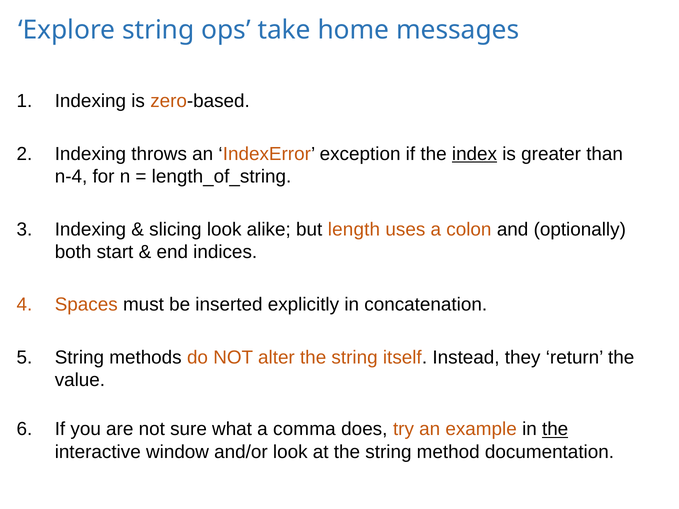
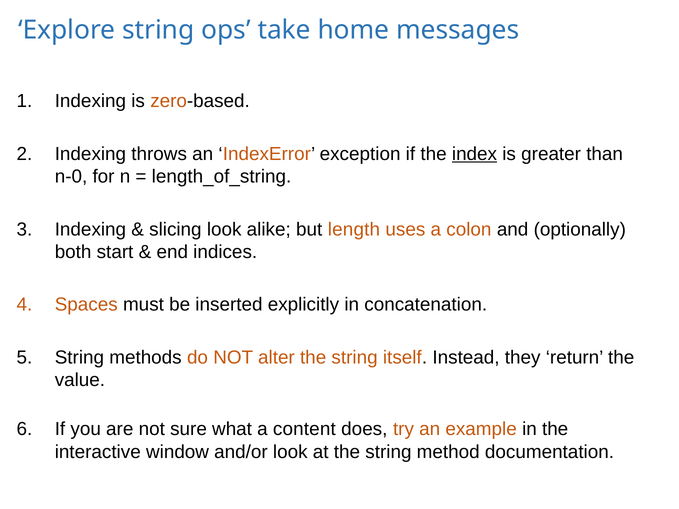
n-4: n-4 -> n-0 (71, 177)
comma: comma -> content (304, 429)
the underline: present -> none (555, 429)
